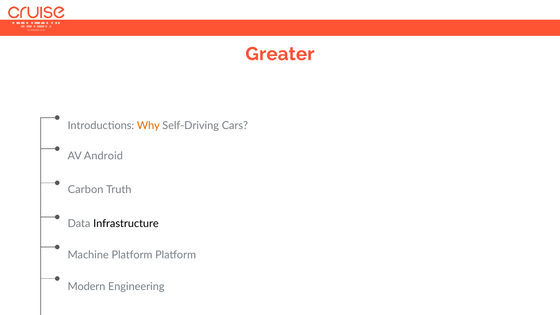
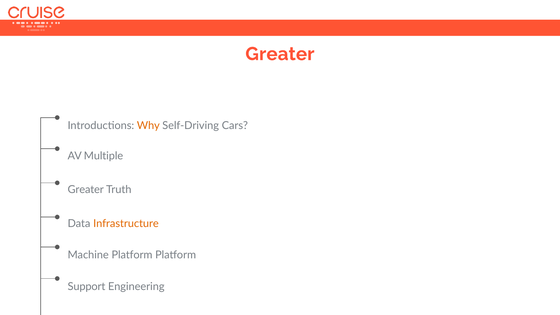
Android: Android -> Multiple (103, 156)
Carbon: Carbon -> Greater (86, 190)
Infrastructure colour: black -> orange (126, 224)
Modern: Modern -> Support (86, 287)
